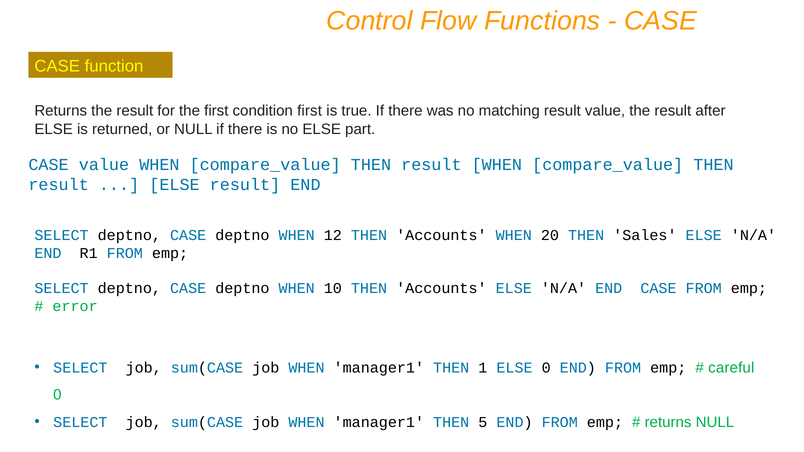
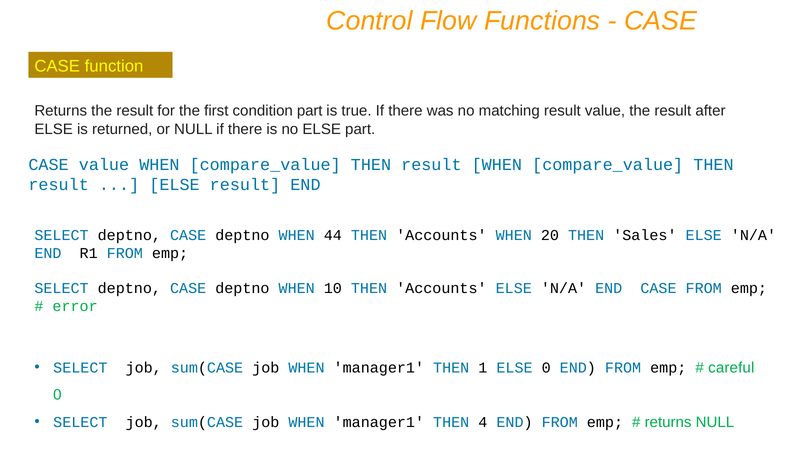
condition first: first -> part (310, 111)
12: 12 -> 44 (333, 236)
5: 5 -> 4 (483, 422)
